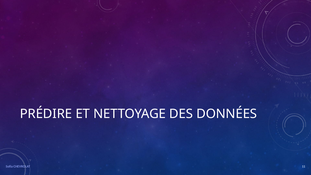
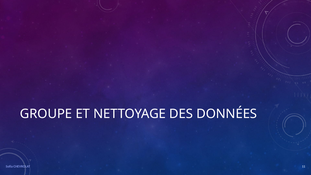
PRÉDIRE: PRÉDIRE -> GROUPE (46, 114)
